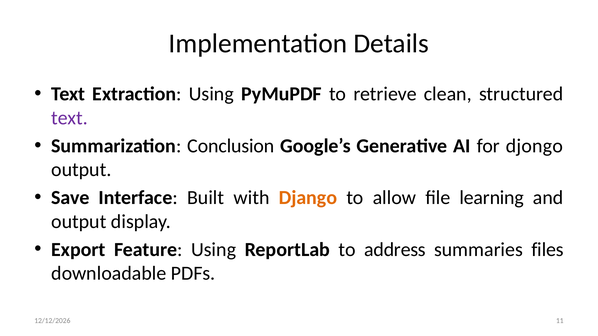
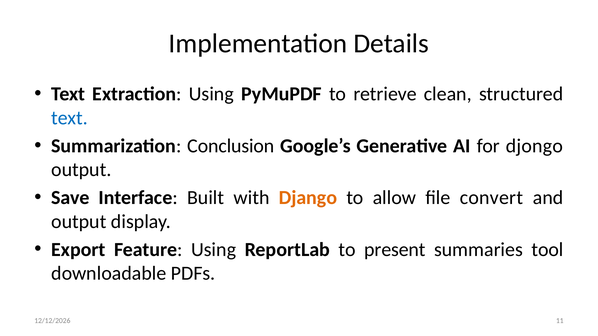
text colour: purple -> blue (69, 118)
learning: learning -> convert (492, 198)
address: address -> present (395, 250)
files: files -> tool (547, 250)
